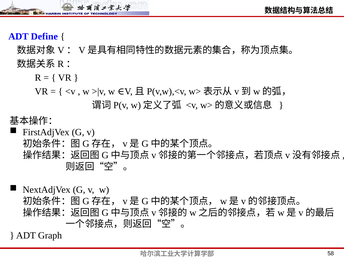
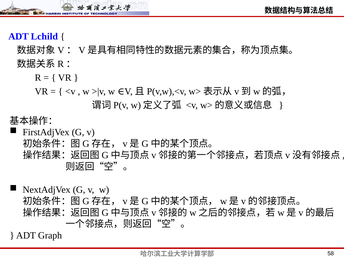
Define: Define -> Lchild (44, 36)
